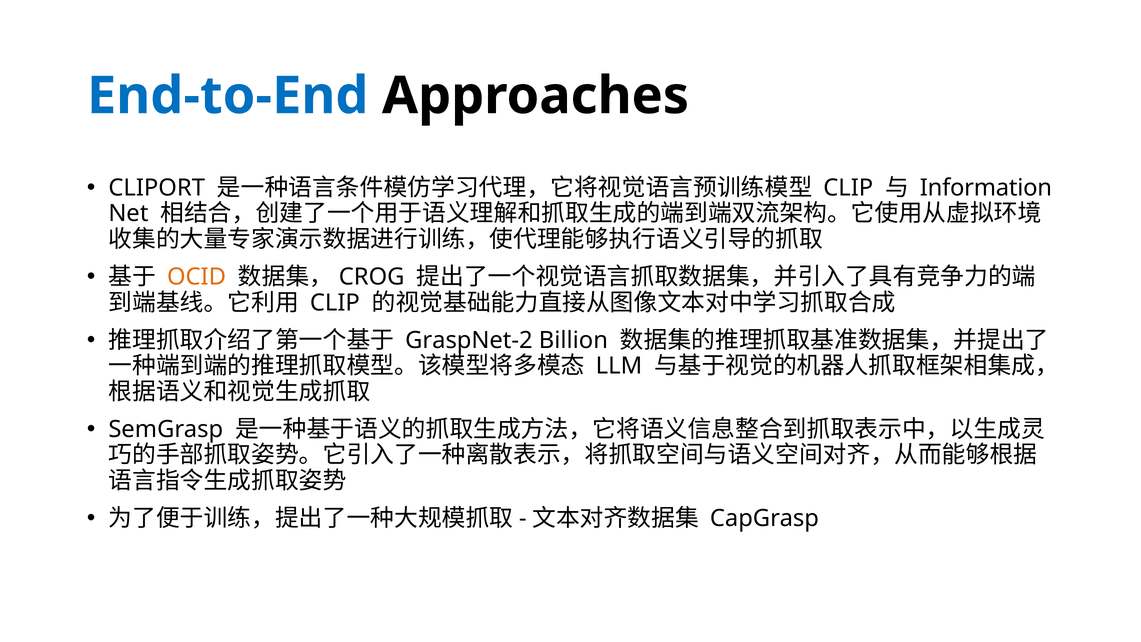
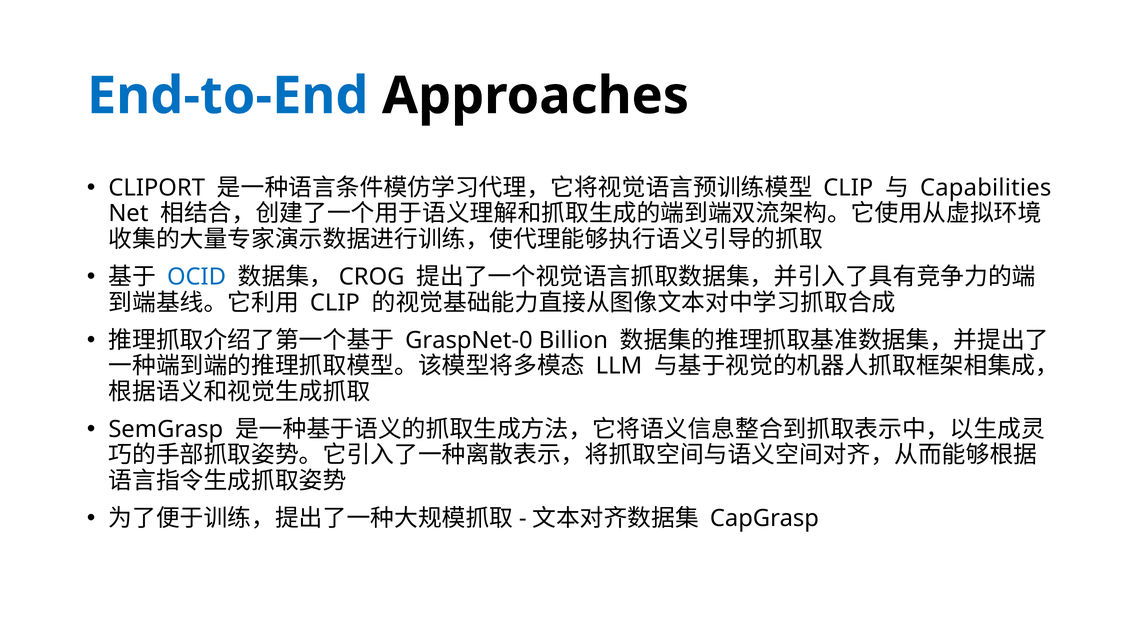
Information: Information -> Capabilities (986, 188)
OCID colour: orange -> blue (197, 277)
GraspNet-2: GraspNet-2 -> GraspNet-0 (469, 340)
